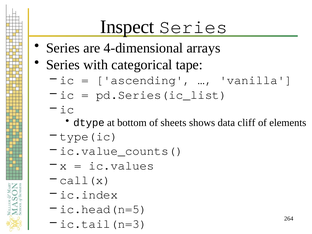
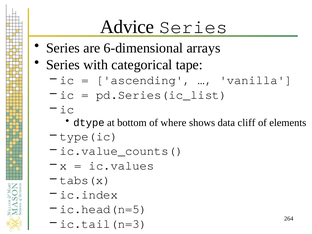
Inspect: Inspect -> Advice (127, 27)
4-dimensional: 4-dimensional -> 6-dimensional (143, 48)
sheets: sheets -> where (173, 123)
call(x: call(x -> tabs(x (85, 180)
